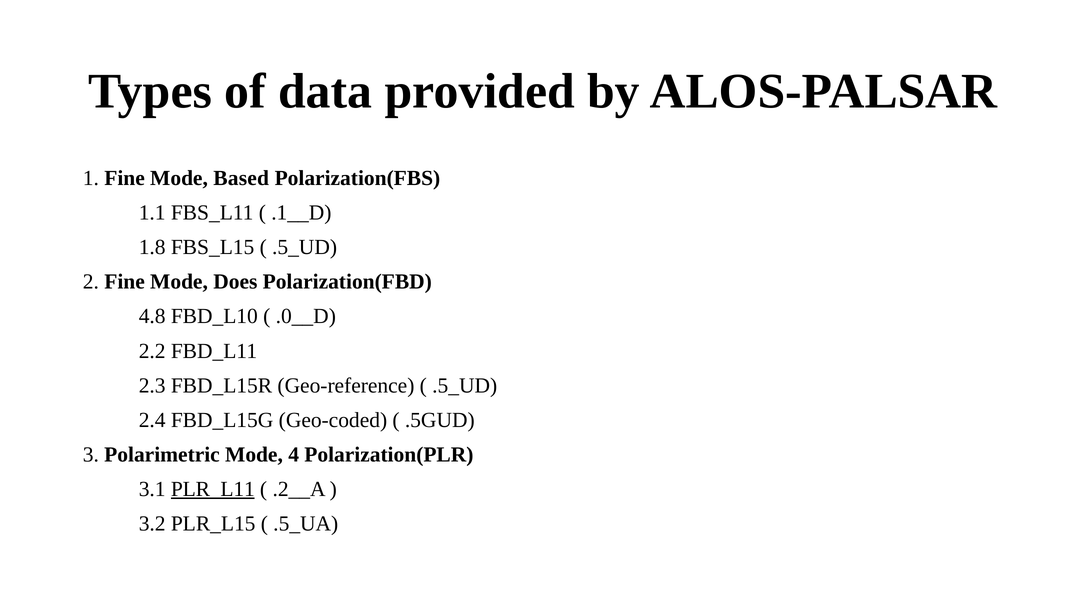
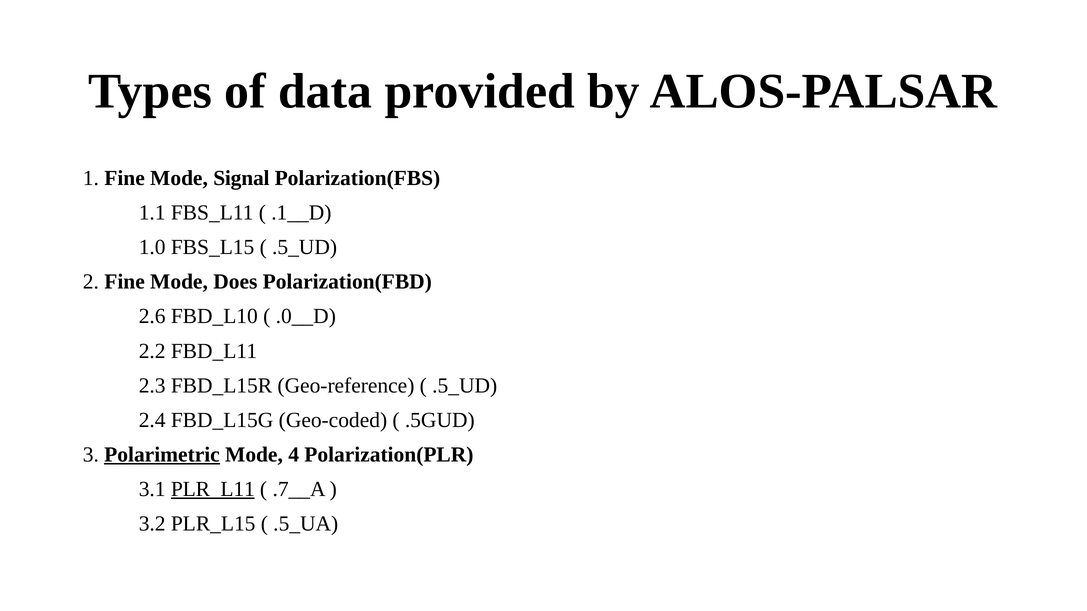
Based: Based -> Signal (241, 178)
1.8: 1.8 -> 1.0 (152, 247)
4.8: 4.8 -> 2.6 (152, 317)
Polarimetric underline: none -> present (162, 455)
.2__A: .2__A -> .7__A (299, 489)
